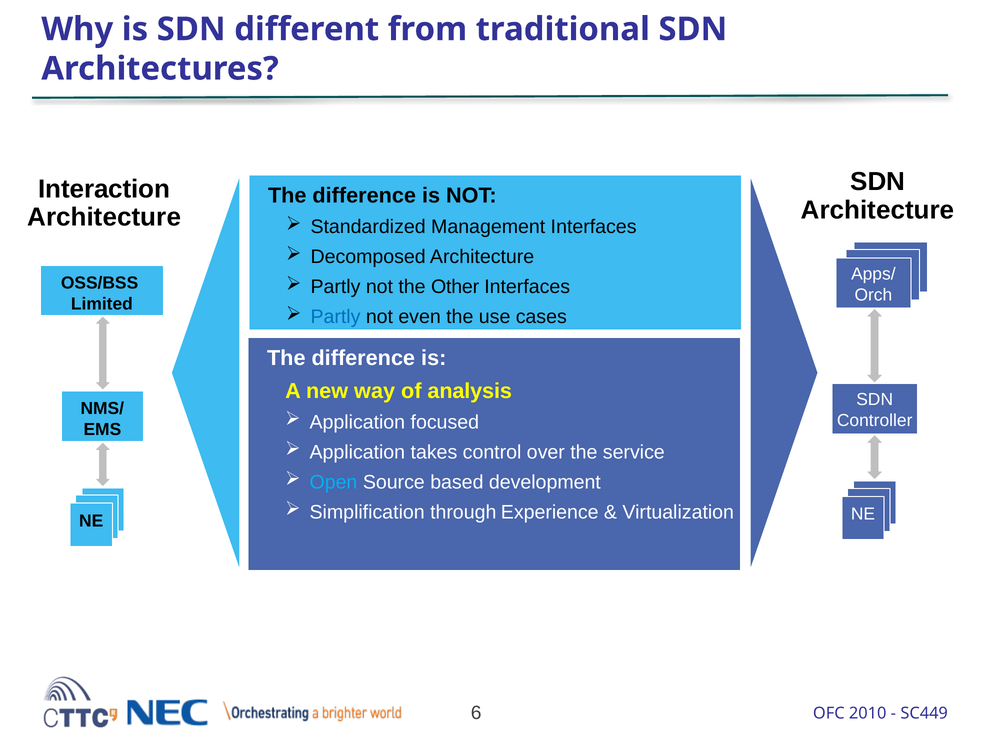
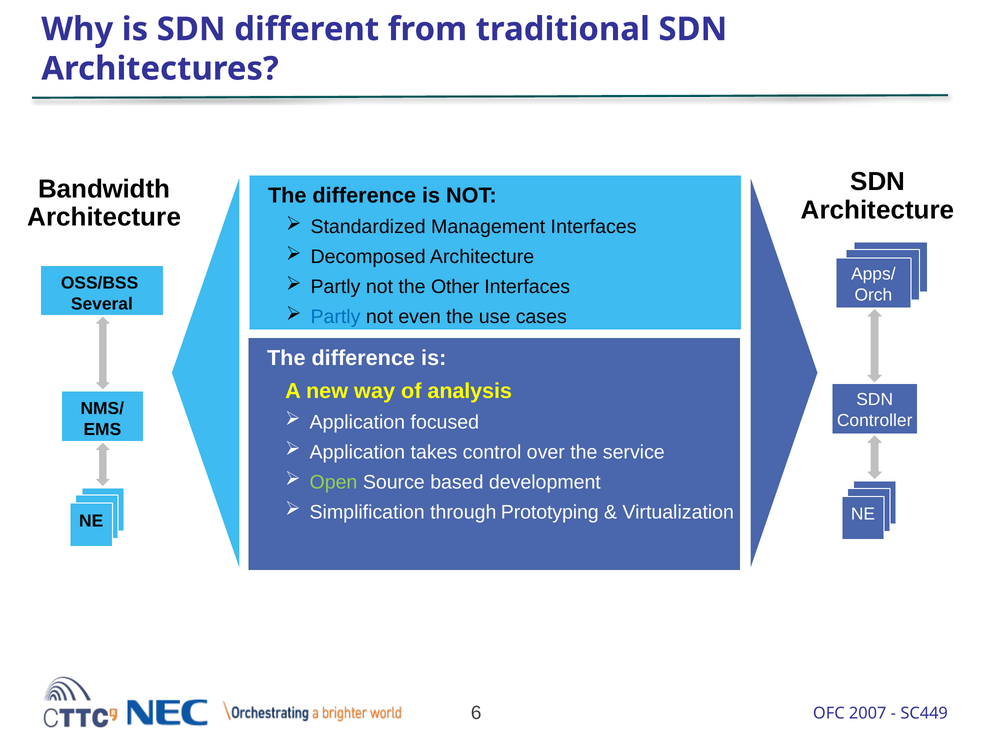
Interaction: Interaction -> Bandwidth (104, 189)
Limited: Limited -> Several (102, 304)
Open colour: light blue -> light green (333, 482)
Experience: Experience -> Prototyping (550, 512)
2010: 2010 -> 2007 (868, 713)
